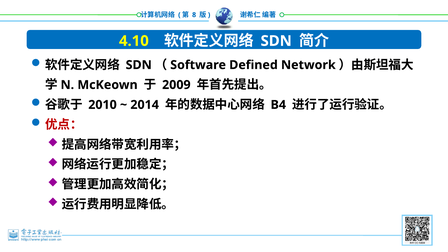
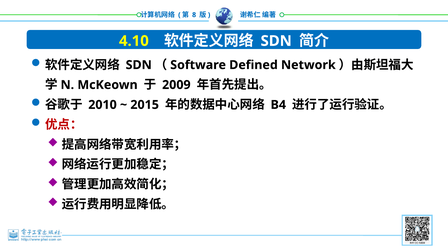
2014: 2014 -> 2015 (145, 105)
